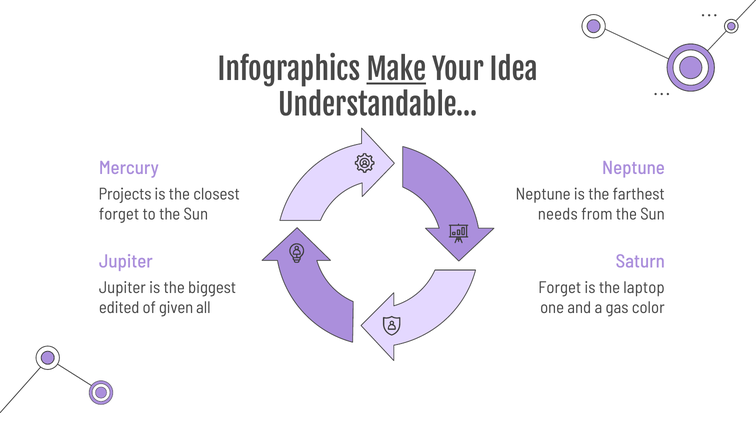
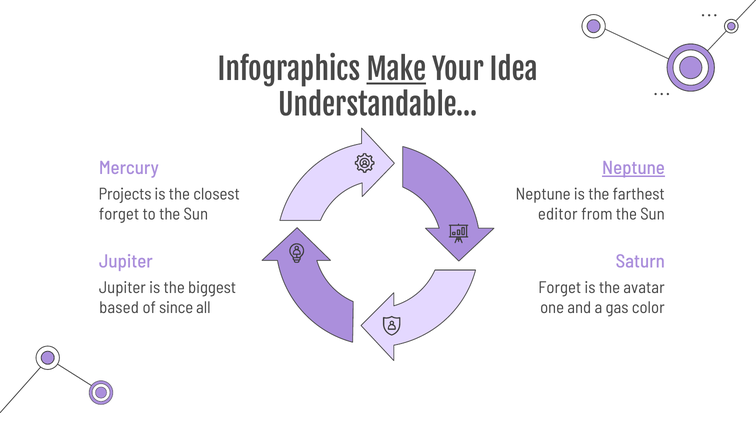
Neptune underline: none -> present (633, 168)
needs: needs -> editor (558, 215)
laptop: laptop -> avatar (644, 288)
edited: edited -> based (119, 308)
given: given -> since (176, 308)
